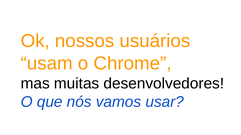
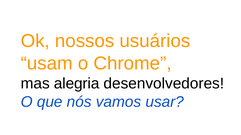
muitas: muitas -> alegria (77, 84)
